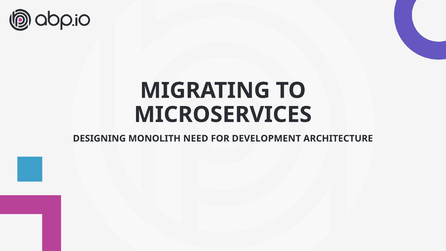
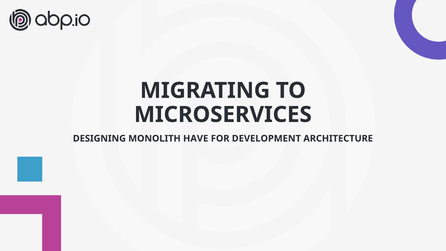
NEED: NEED -> HAVE (196, 138)
